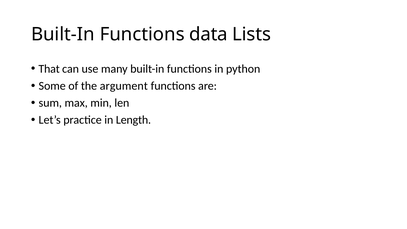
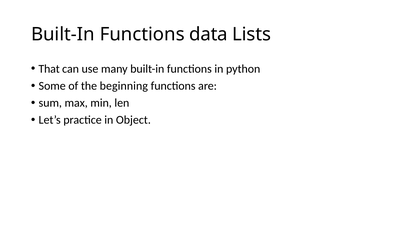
argument: argument -> beginning (124, 86)
Length: Length -> Object (133, 120)
